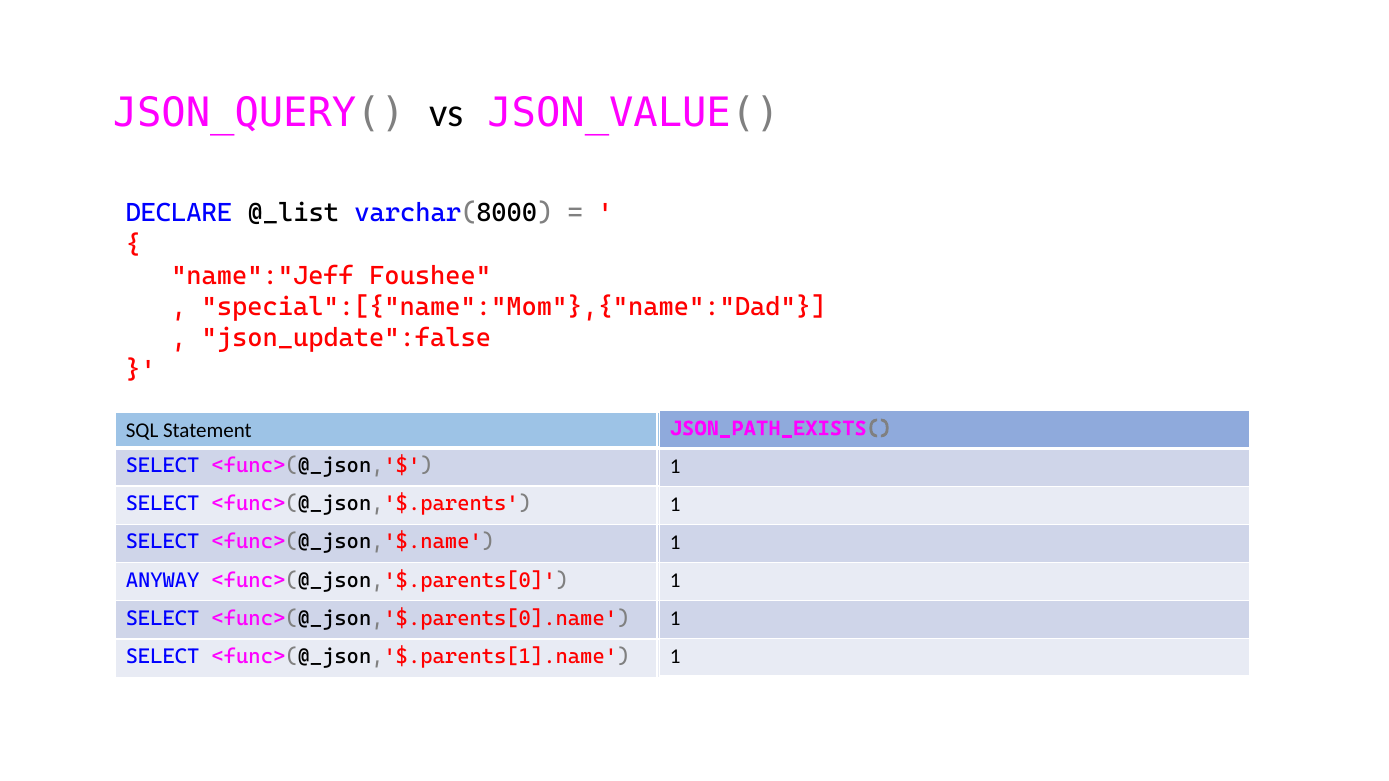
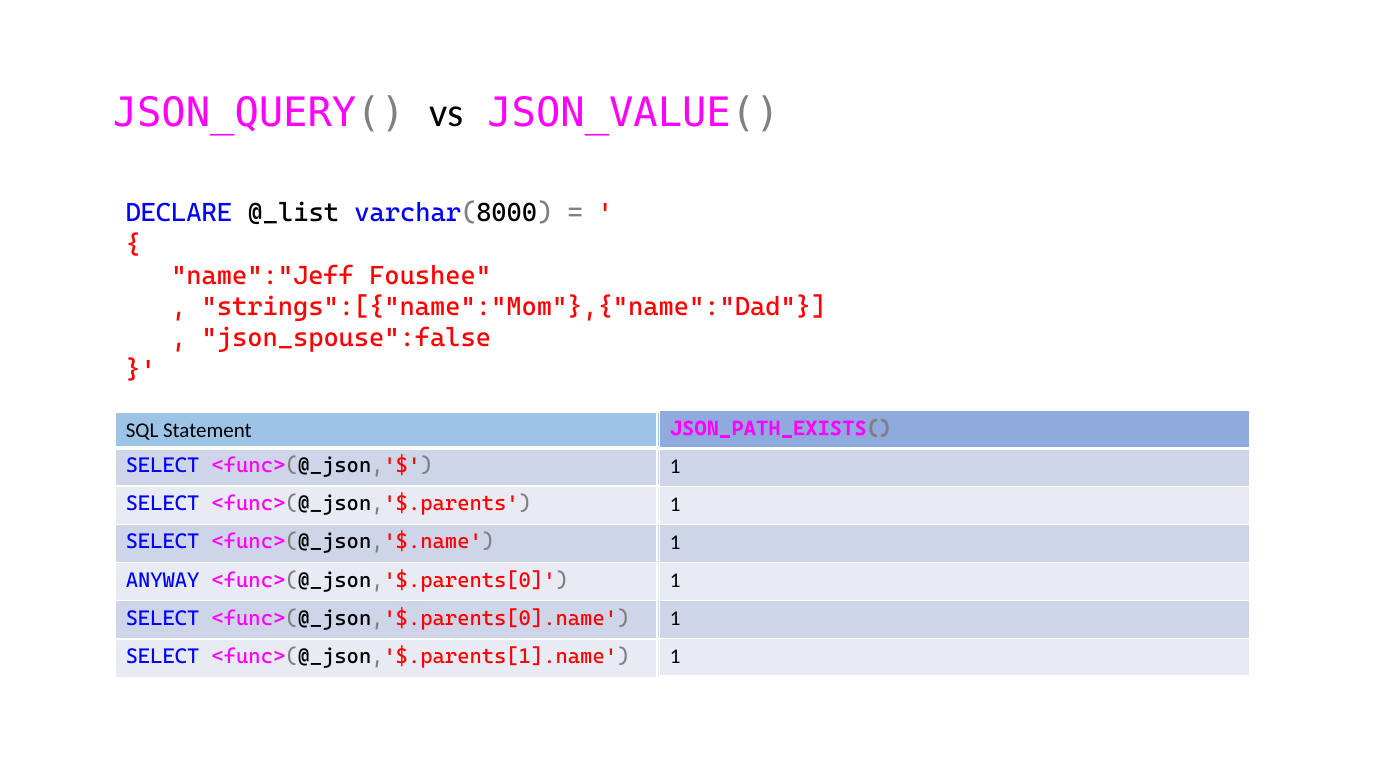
special":[{"name":"Mom"},{"name":"Dad: special":[{"name":"Mom"},{"name":"Dad -> strings":[{"name":"Mom"},{"name":"Dad (514, 307)
json_update":false: json_update":false -> json_spouse":false (346, 338)
